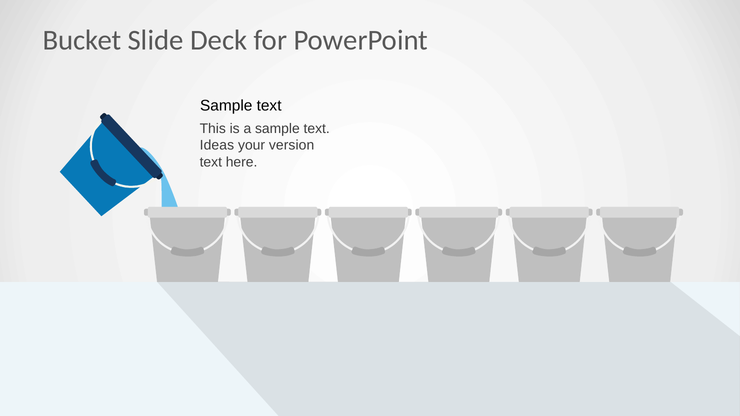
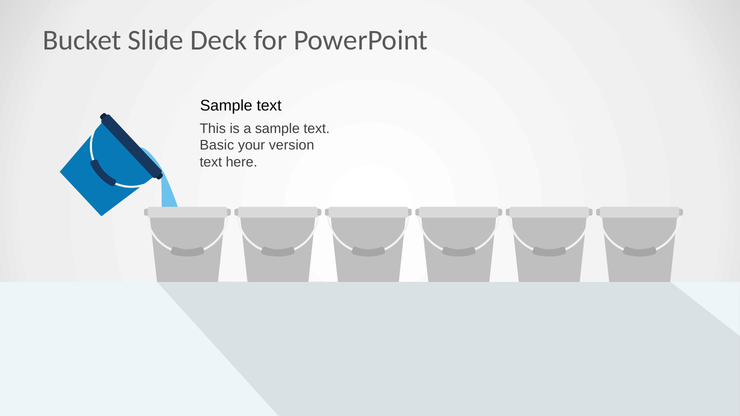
Ideas: Ideas -> Basic (217, 145)
